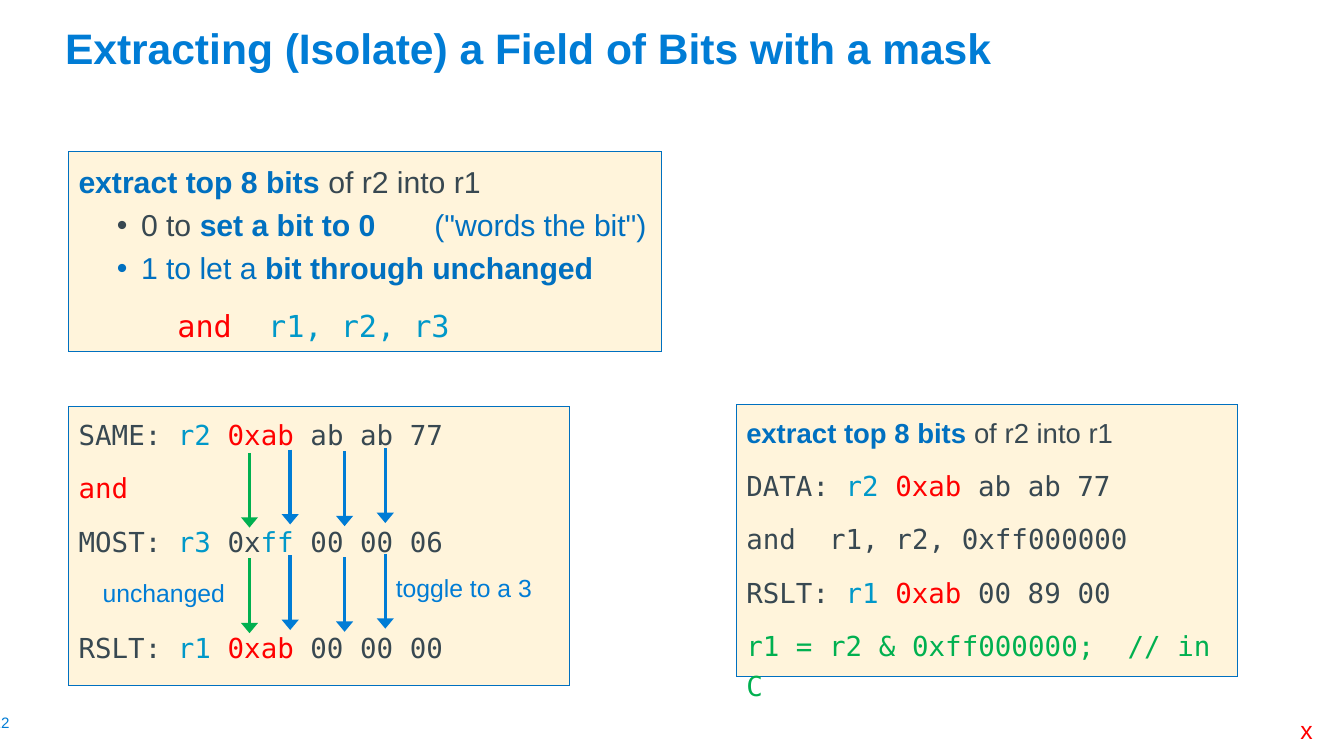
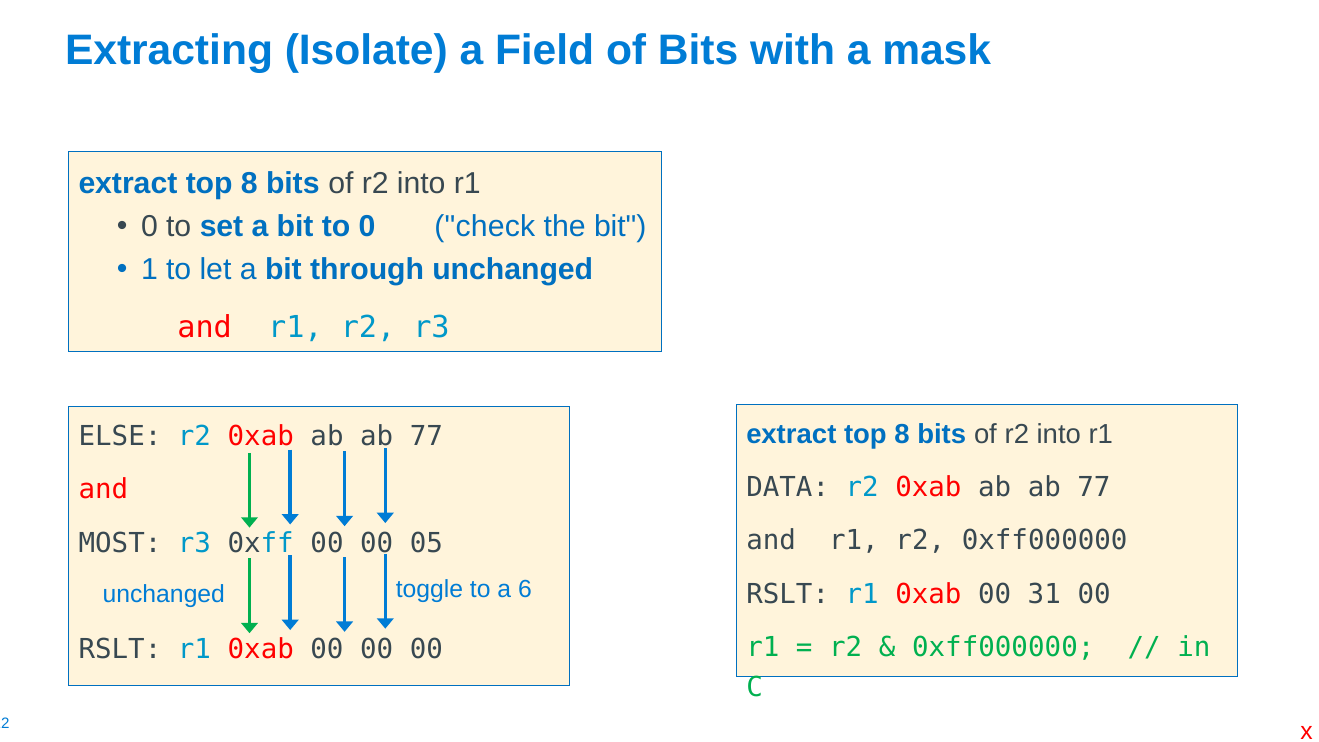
words: words -> check (485, 227)
SAME: SAME -> ELSE (120, 436)
06: 06 -> 05 (426, 543)
3: 3 -> 6 (525, 589)
89: 89 -> 31 (1044, 594)
